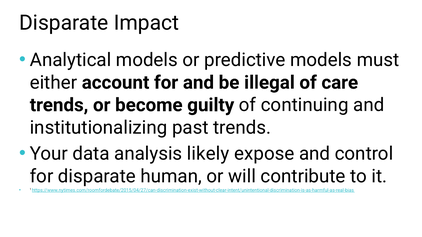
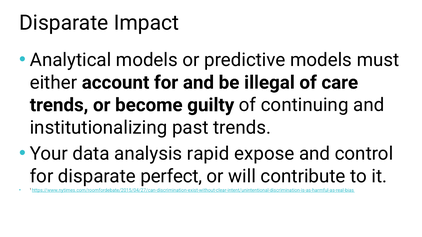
likely: likely -> rapid (208, 154)
human: human -> perfect (171, 176)
